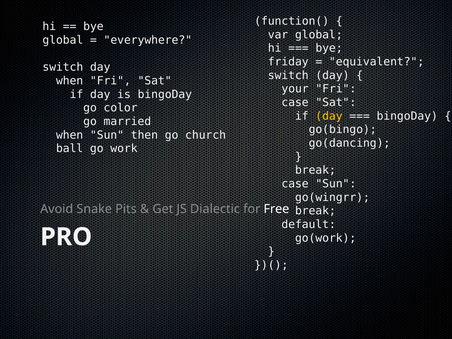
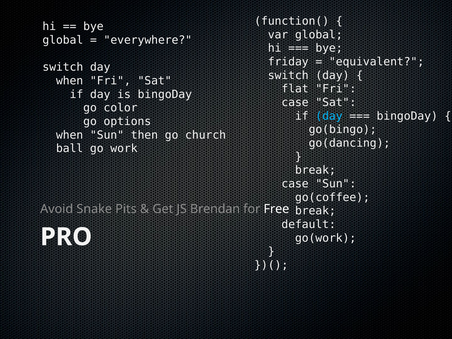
your: your -> flat (295, 89)
day colour: yellow -> light blue (329, 116)
married: married -> options (127, 121)
go(wingrr: go(wingrr -> go(coffee (332, 197)
Dialectic: Dialectic -> Brendan (215, 209)
